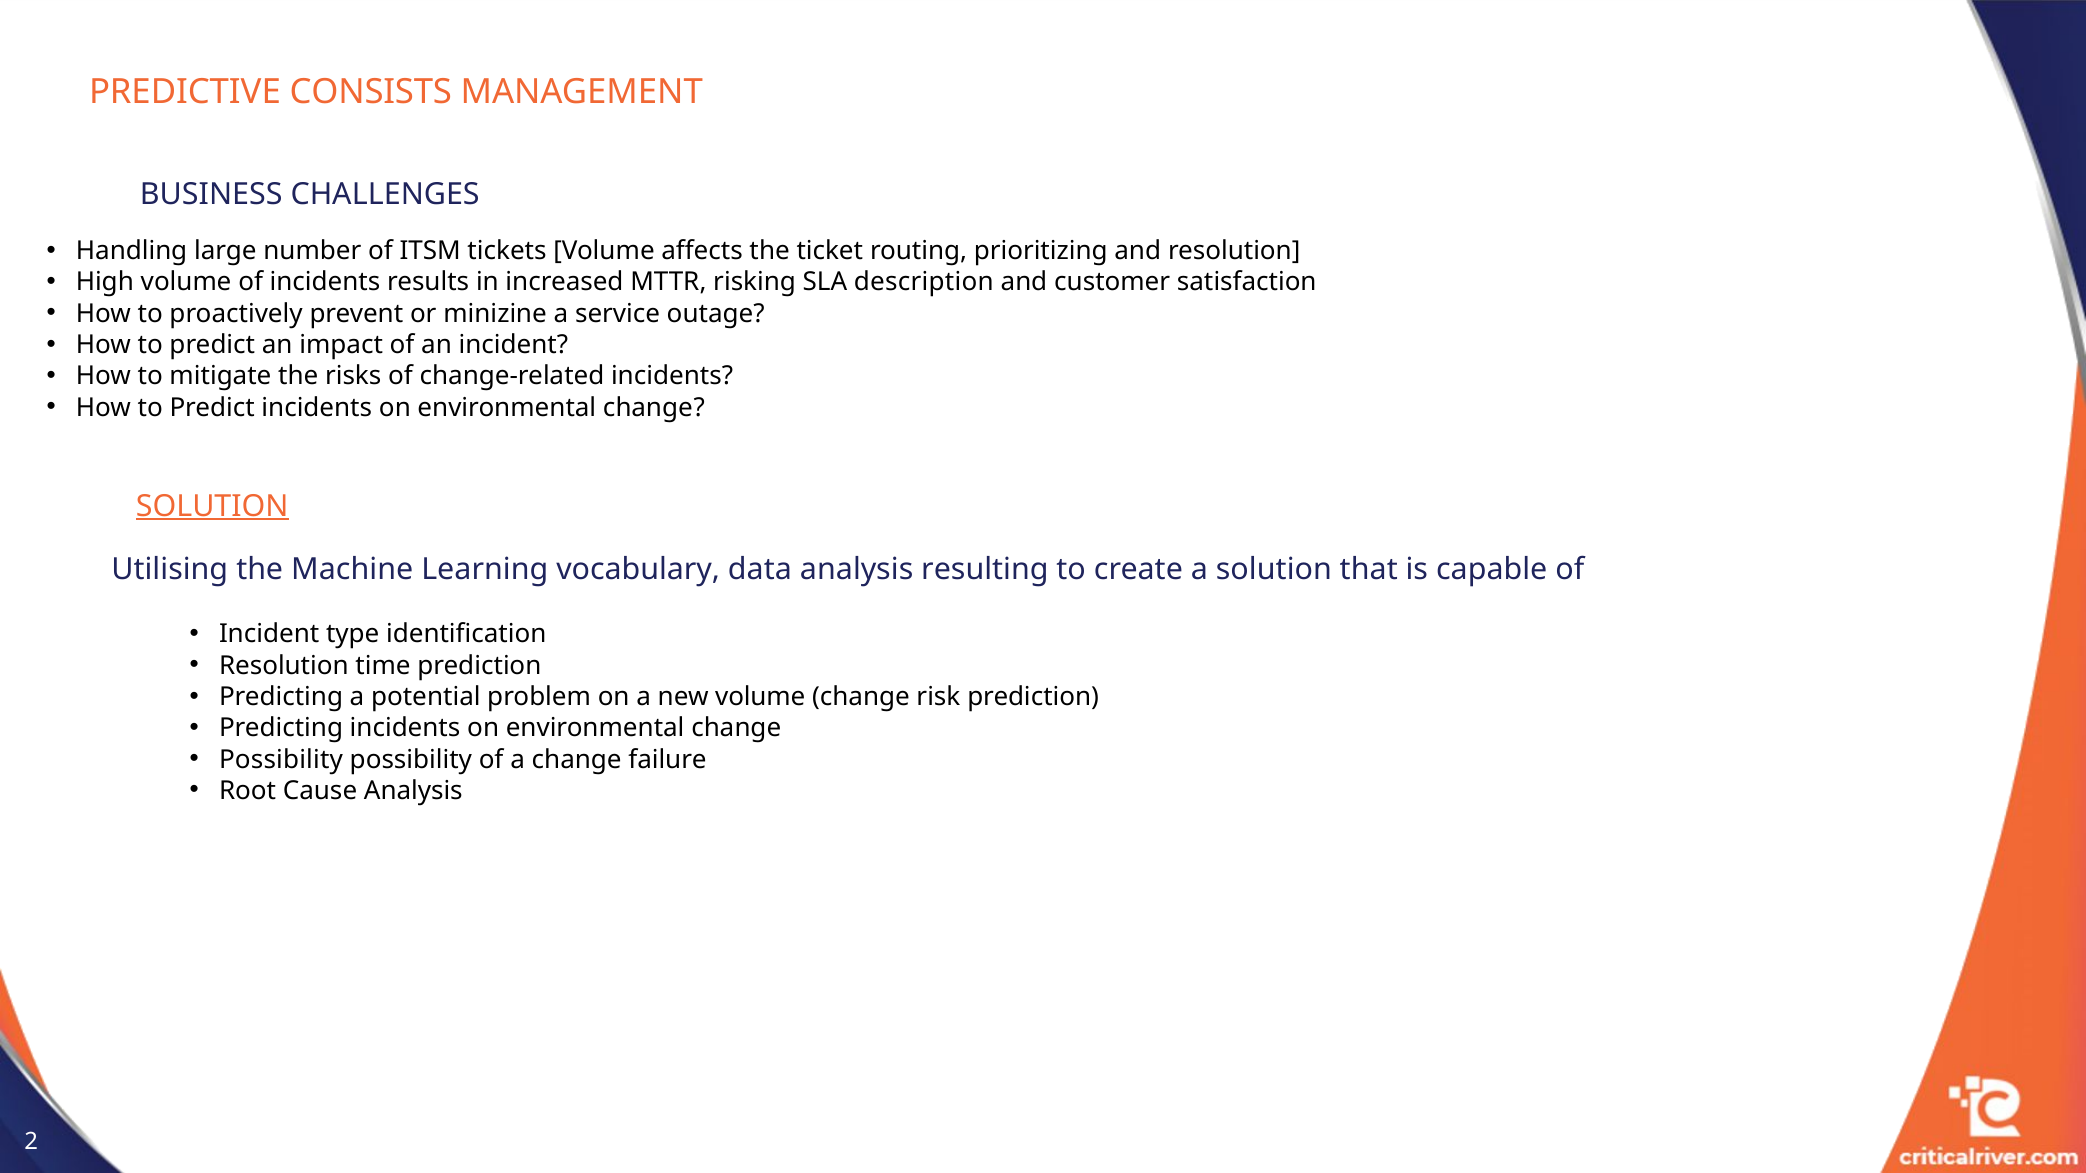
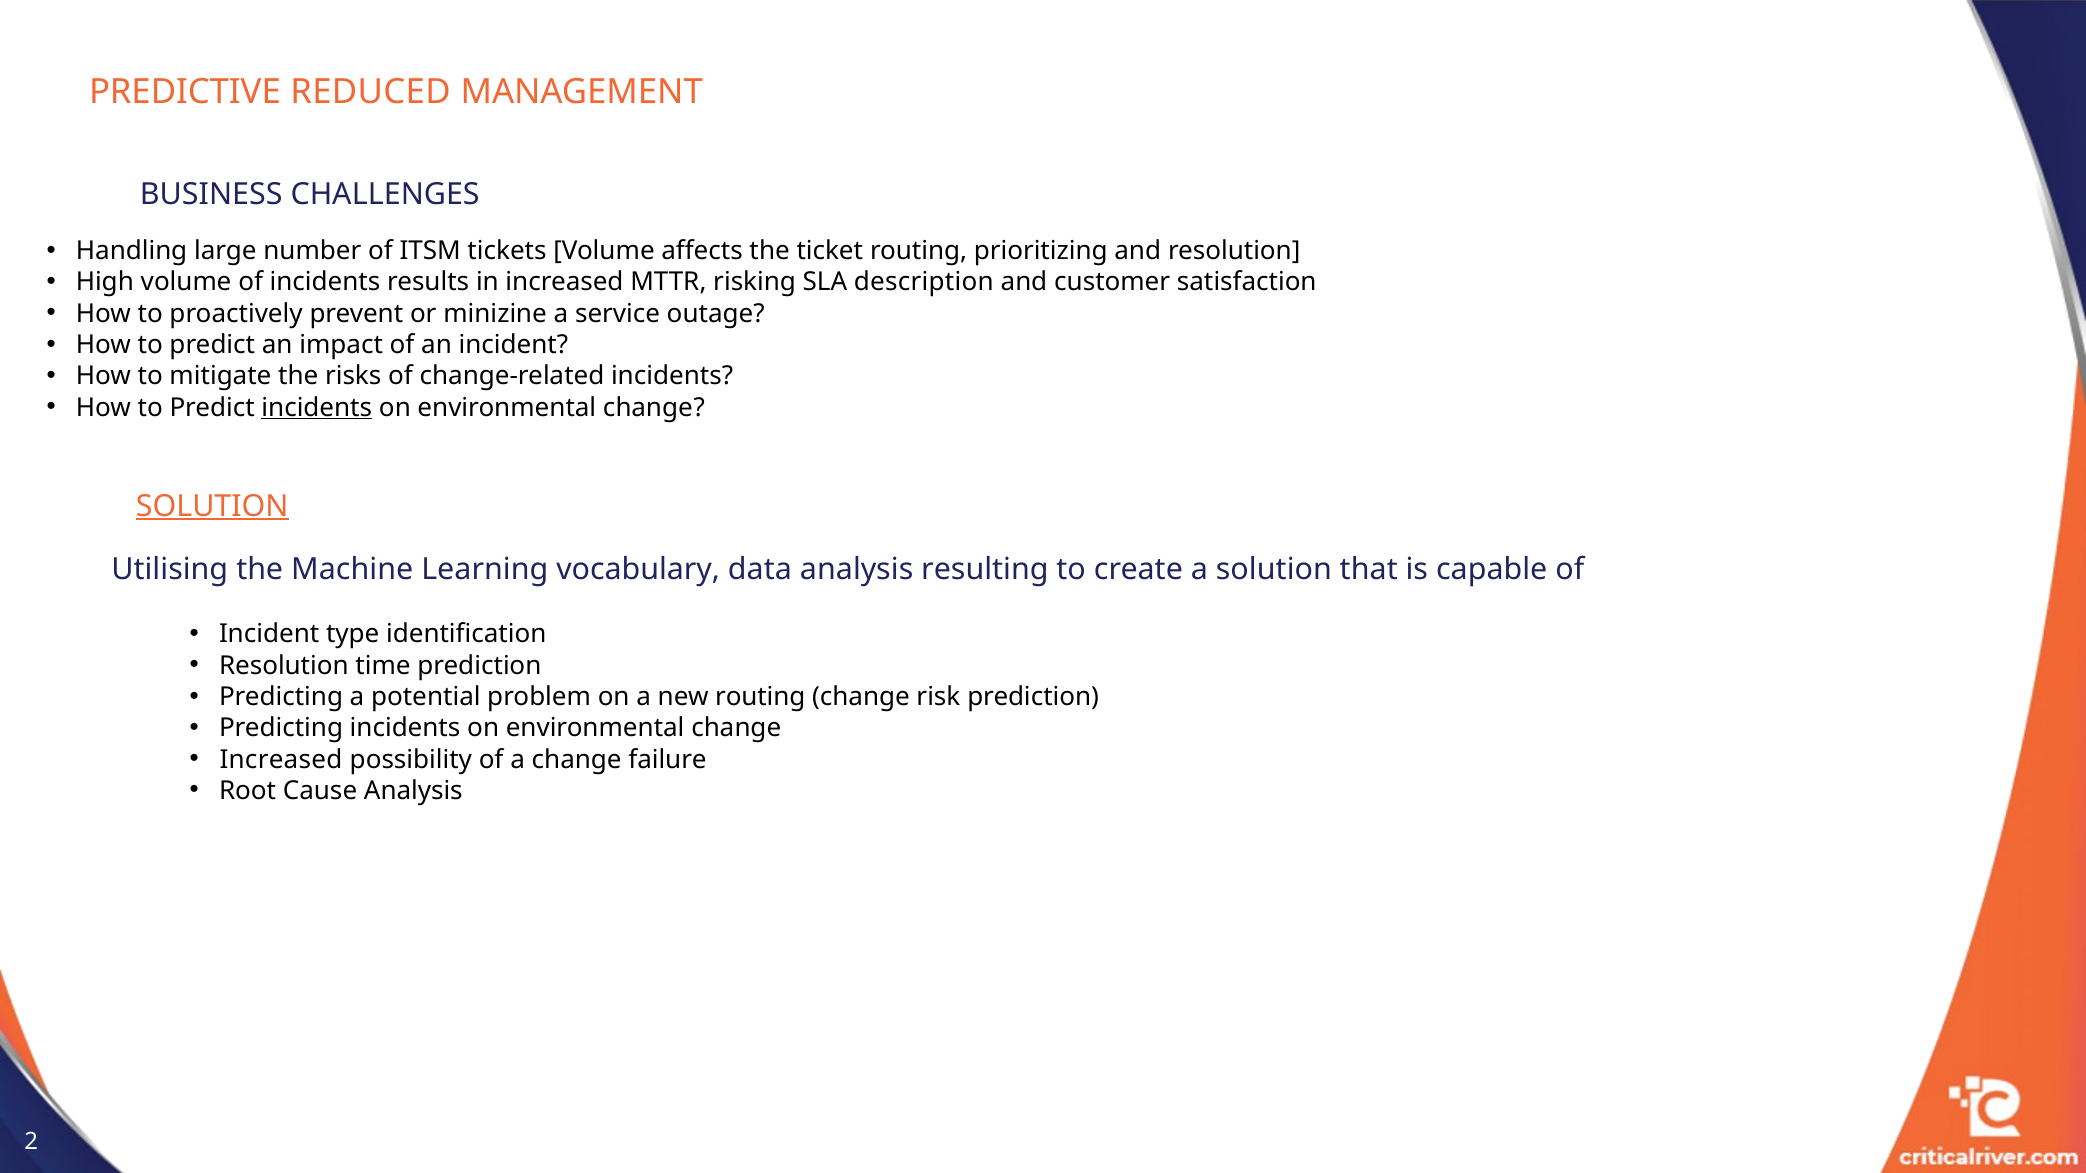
CONSISTS: CONSISTS -> REDUCED (371, 92)
incidents underline: none -> present (317, 408)
new volume: volume -> routing (760, 697)
Possibility: Possibility -> Increased (281, 760)
